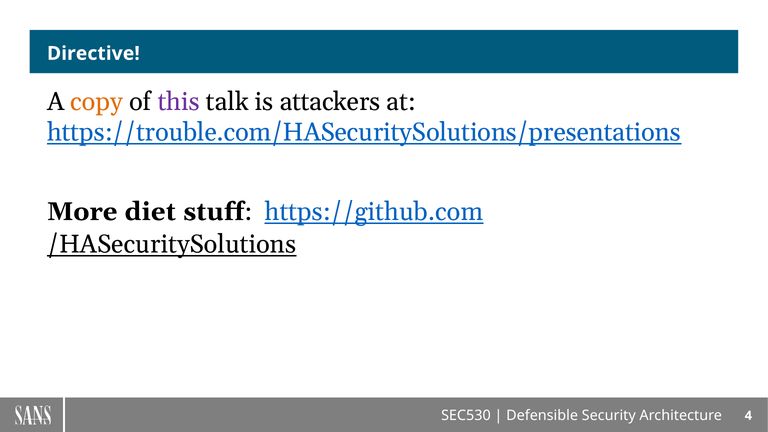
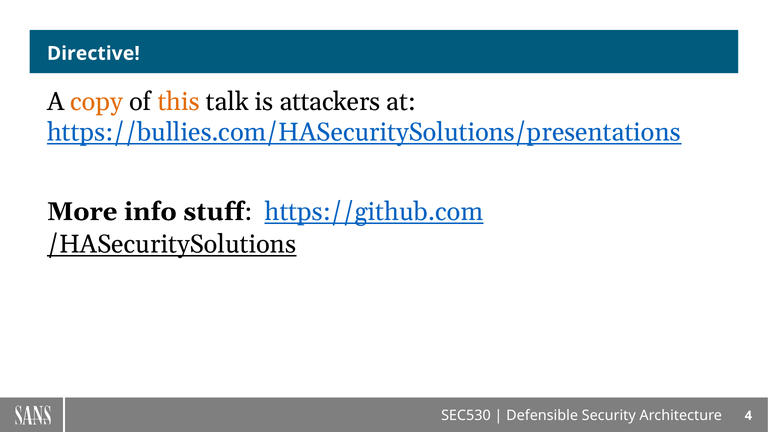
this colour: purple -> orange (179, 102)
https://trouble.com/HASecuritySolutions/presentations: https://trouble.com/HASecuritySolutions/presentations -> https://bullies.com/HASecuritySolutions/presentations (364, 132)
diet: diet -> info (150, 212)
